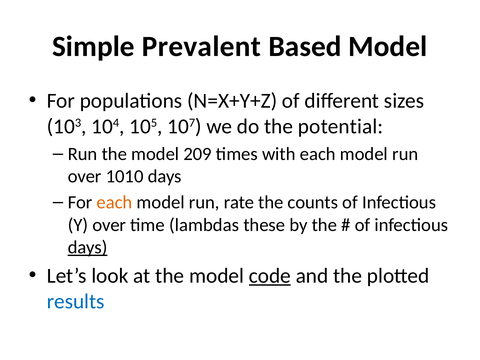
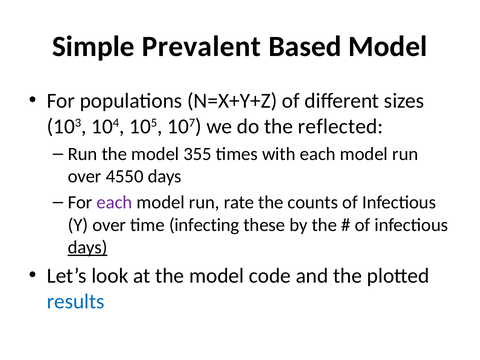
potential: potential -> reflected (341, 126)
209: 209 -> 355 (198, 154)
1010: 1010 -> 4550 (125, 176)
each colour: orange -> purple (115, 202)
lambdas: lambdas -> infecting (204, 225)
code underline: present -> none (270, 276)
